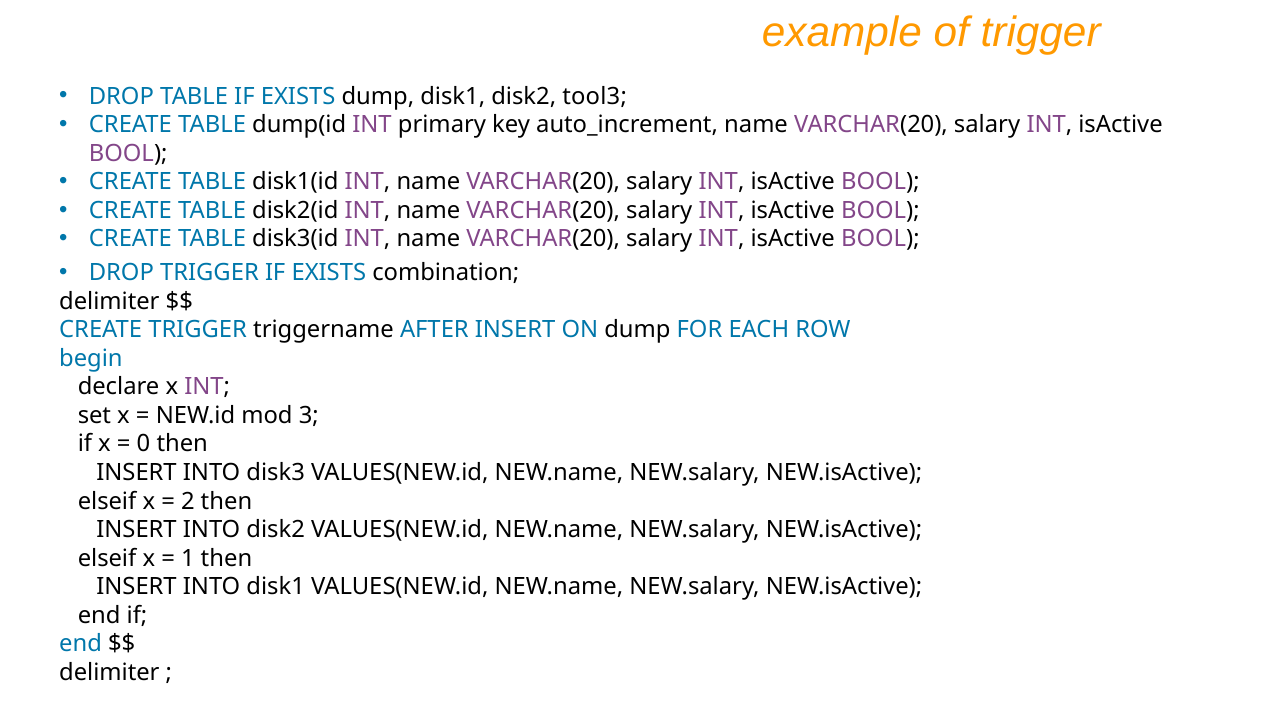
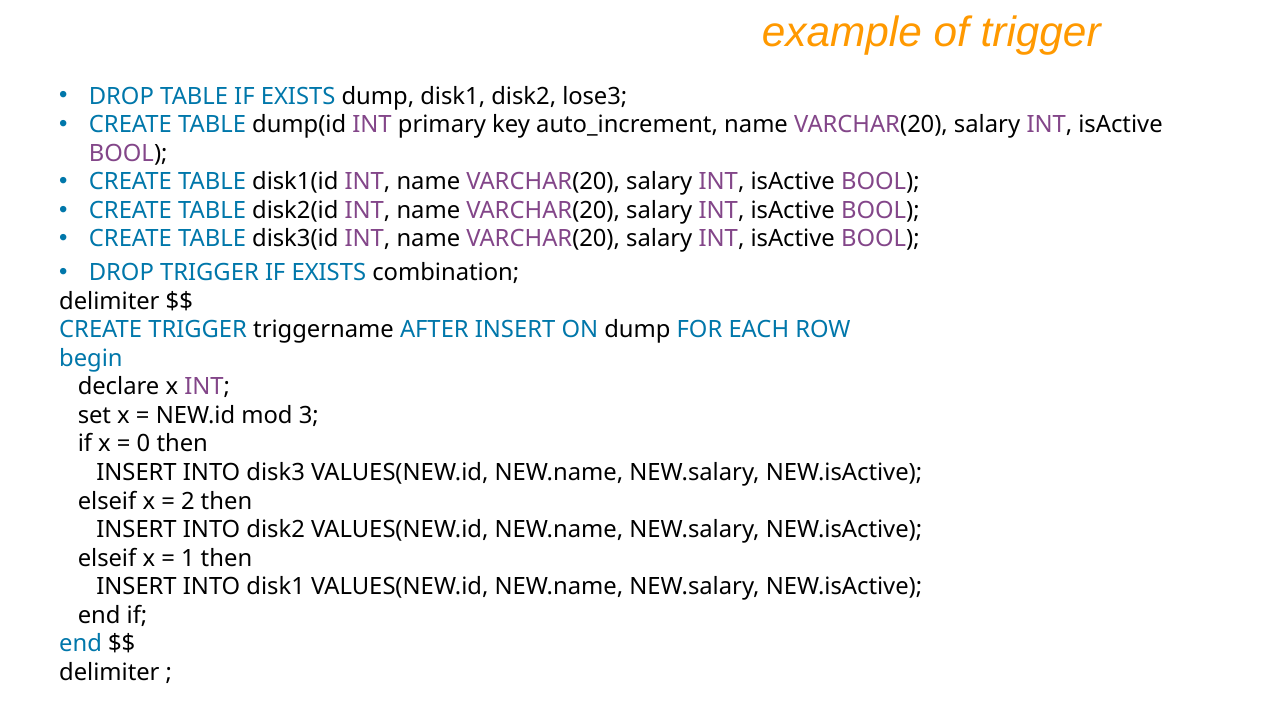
tool3: tool3 -> lose3 (595, 96)
